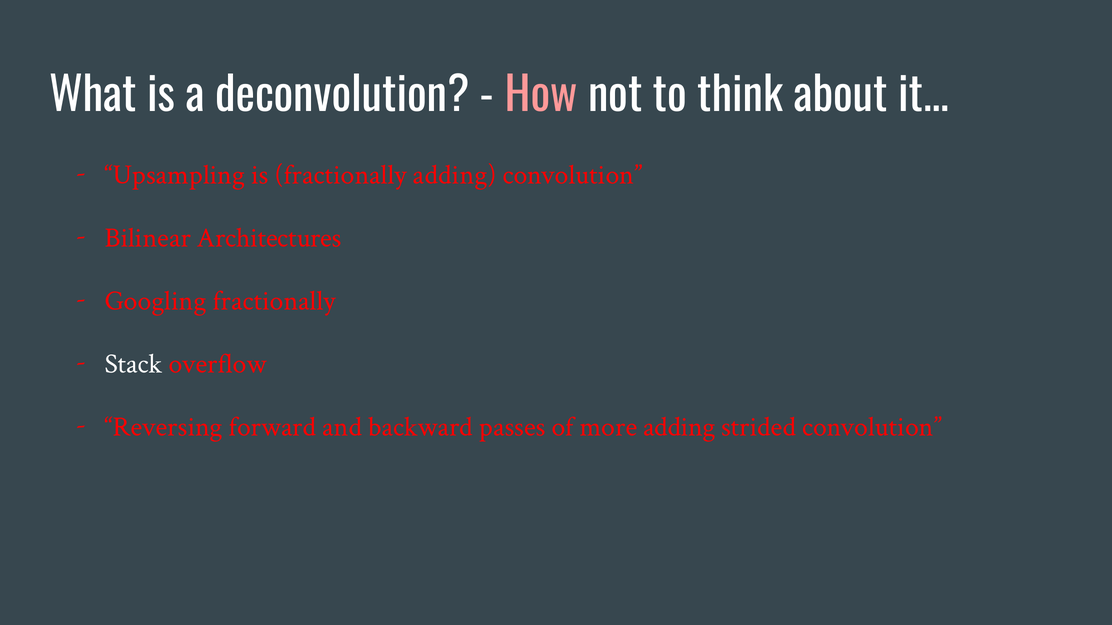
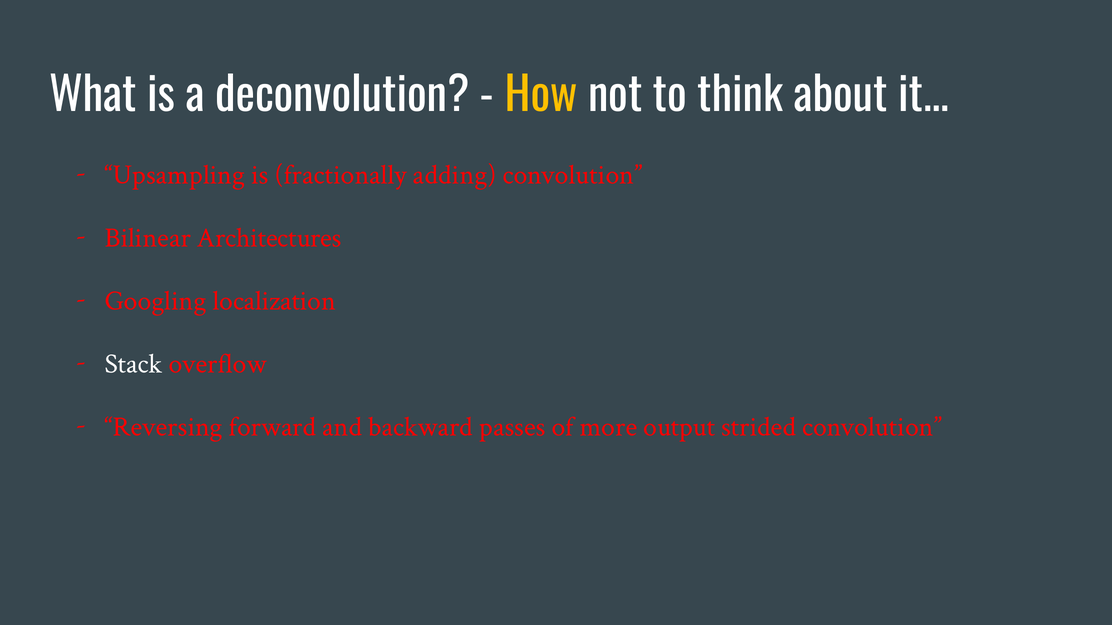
How colour: pink -> yellow (541, 96)
Googling fractionally: fractionally -> localization (274, 301)
more adding: adding -> output (679, 427)
